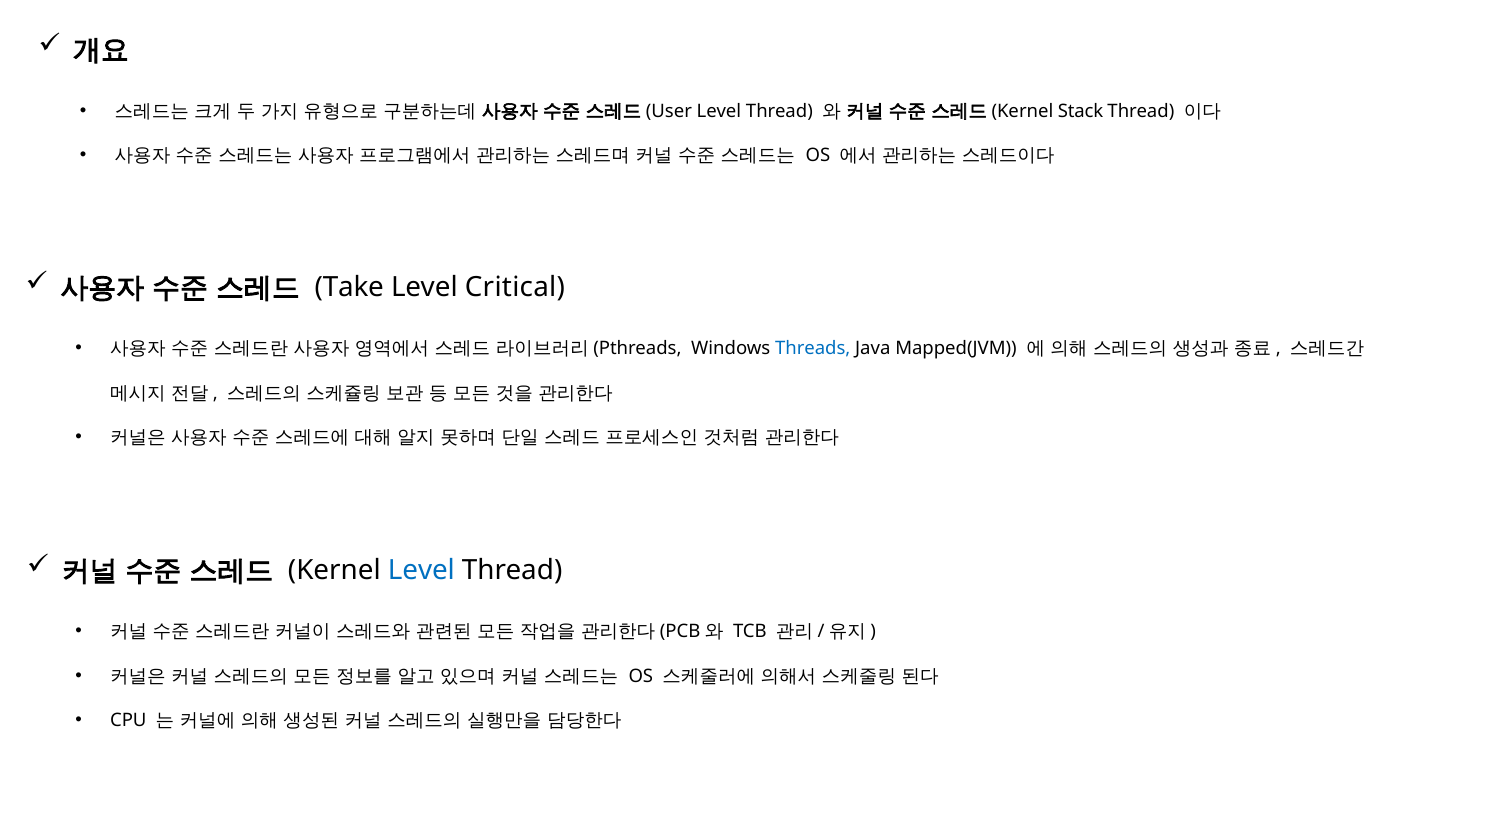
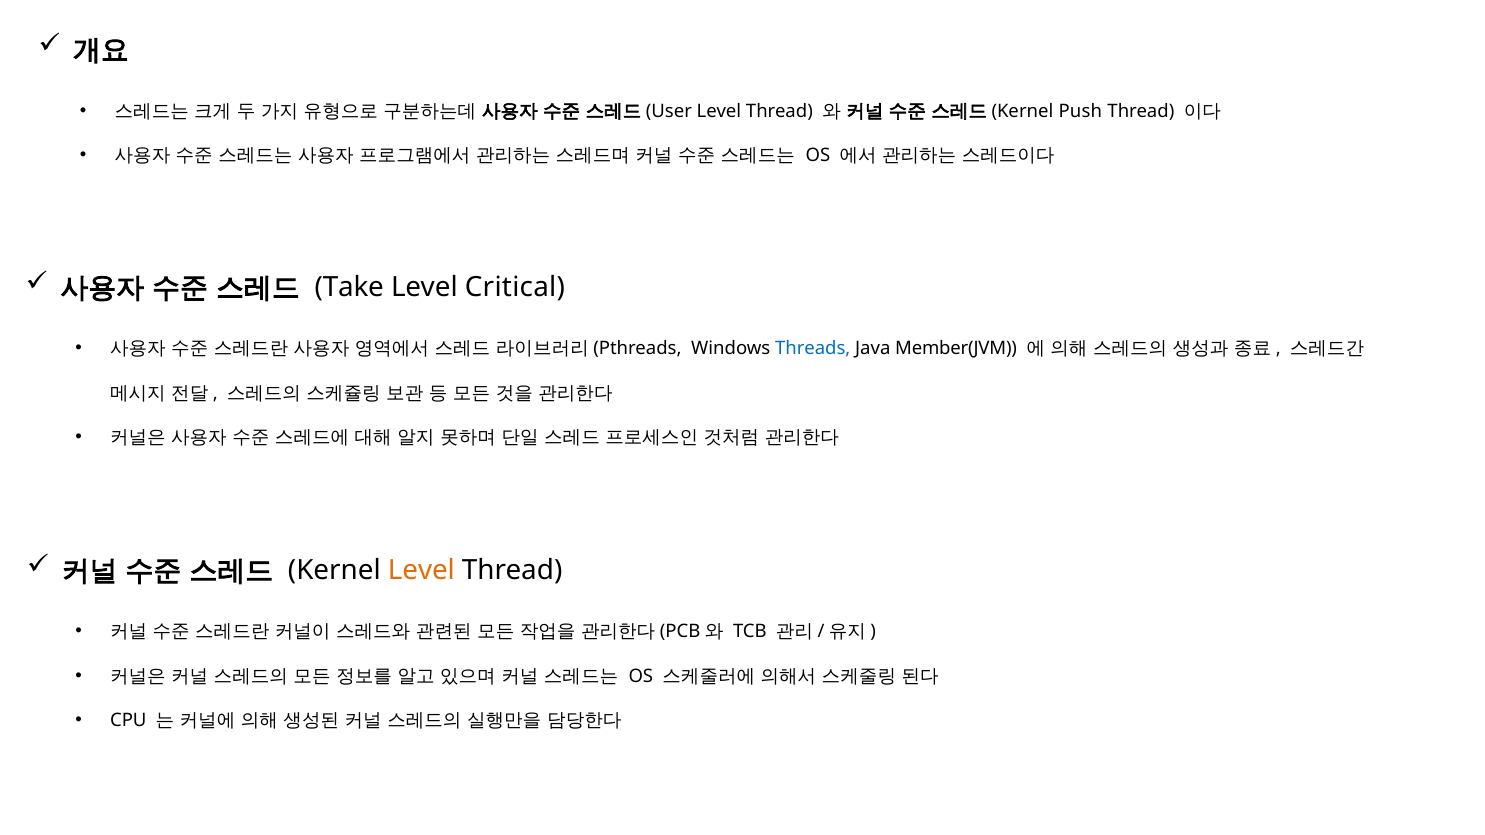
Stack: Stack -> Push (1080, 111)
Mapped(JVM: Mapped(JVM -> Member(JVM (956, 349)
Level colour: blue -> orange (421, 571)
